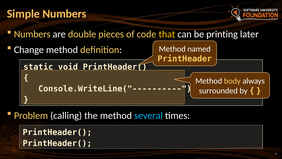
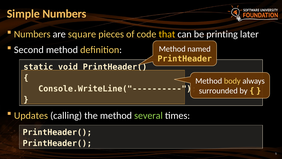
double: double -> square (82, 34)
Change: Change -> Second (29, 50)
Problem: Problem -> Updates (31, 115)
several colour: light blue -> light green (148, 115)
